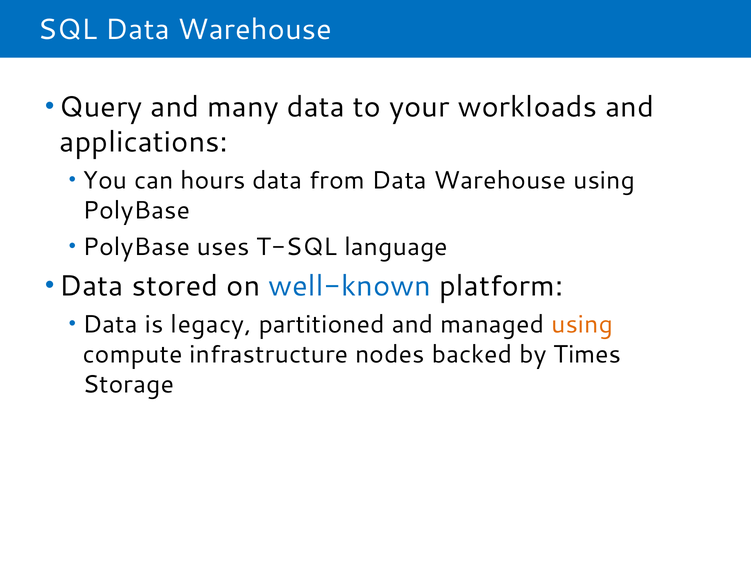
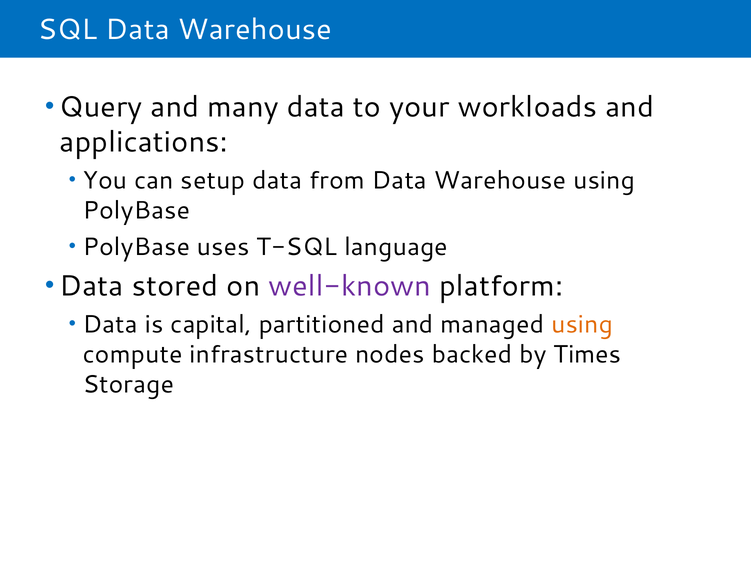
hours: hours -> setup (213, 181)
well-known colour: blue -> purple (350, 286)
legacy: legacy -> capital (211, 325)
